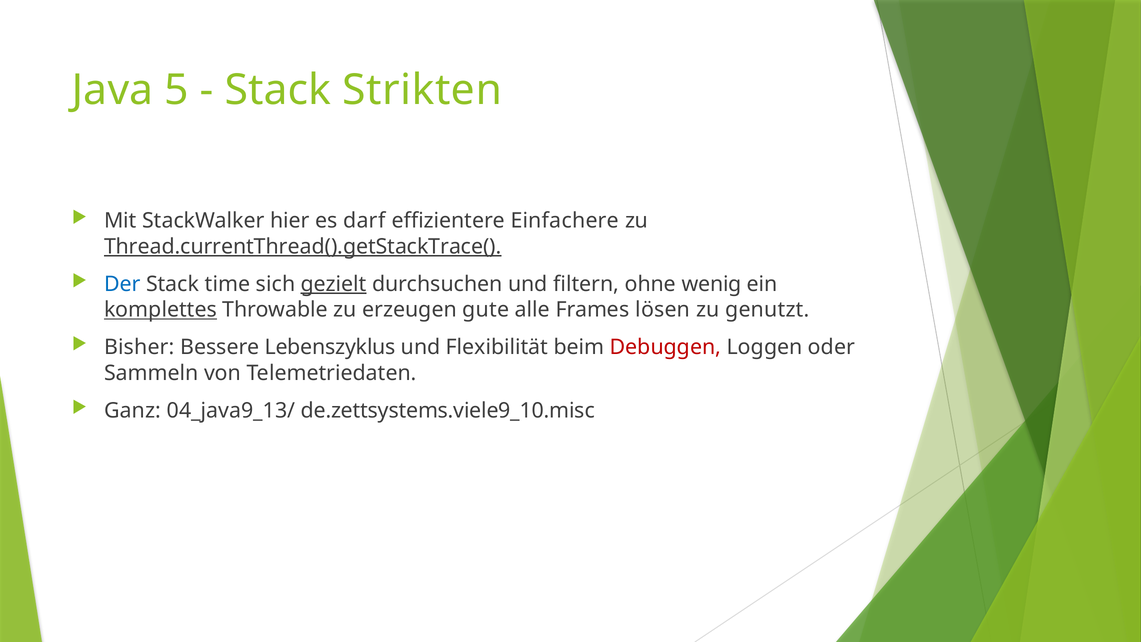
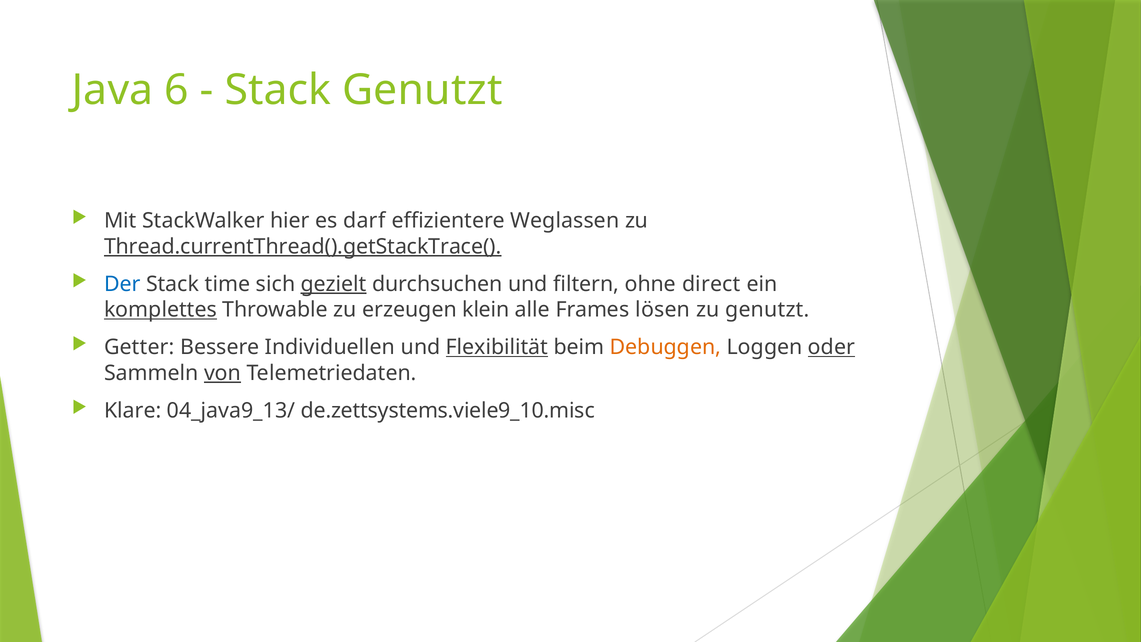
5: 5 -> 6 (177, 90)
Stack Strikten: Strikten -> Genutzt (422, 90)
Einfachere: Einfachere -> Weglassen (565, 221)
wenig: wenig -> direct (711, 284)
gute: gute -> klein (486, 310)
Bisher: Bisher -> Getter (139, 347)
Lebenszyklus: Lebenszyklus -> Individuellen (330, 347)
Flexibilität underline: none -> present (497, 347)
Debuggen colour: red -> orange (665, 347)
oder underline: none -> present (831, 347)
von underline: none -> present (223, 373)
Ganz: Ganz -> Klare (133, 411)
